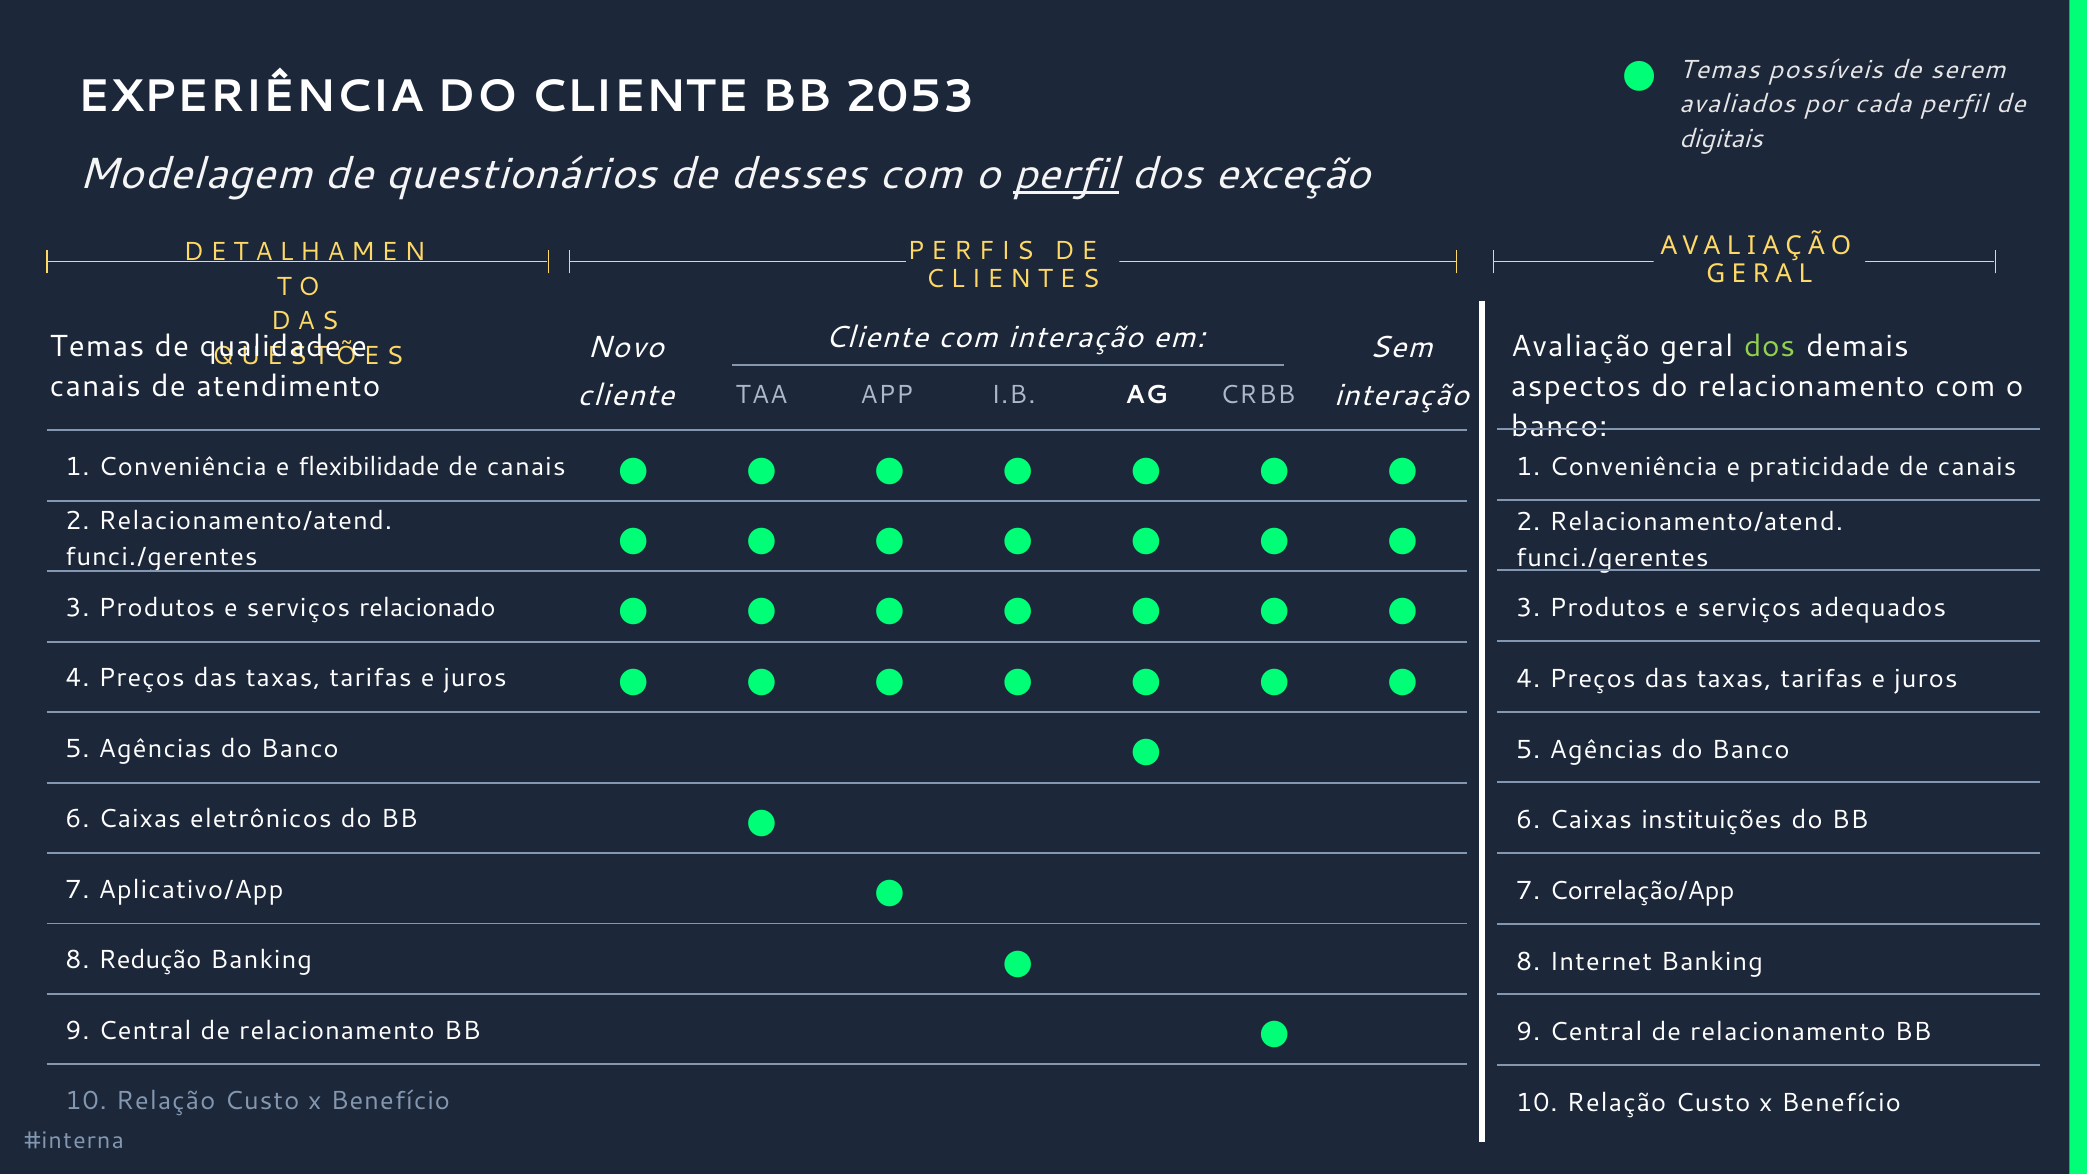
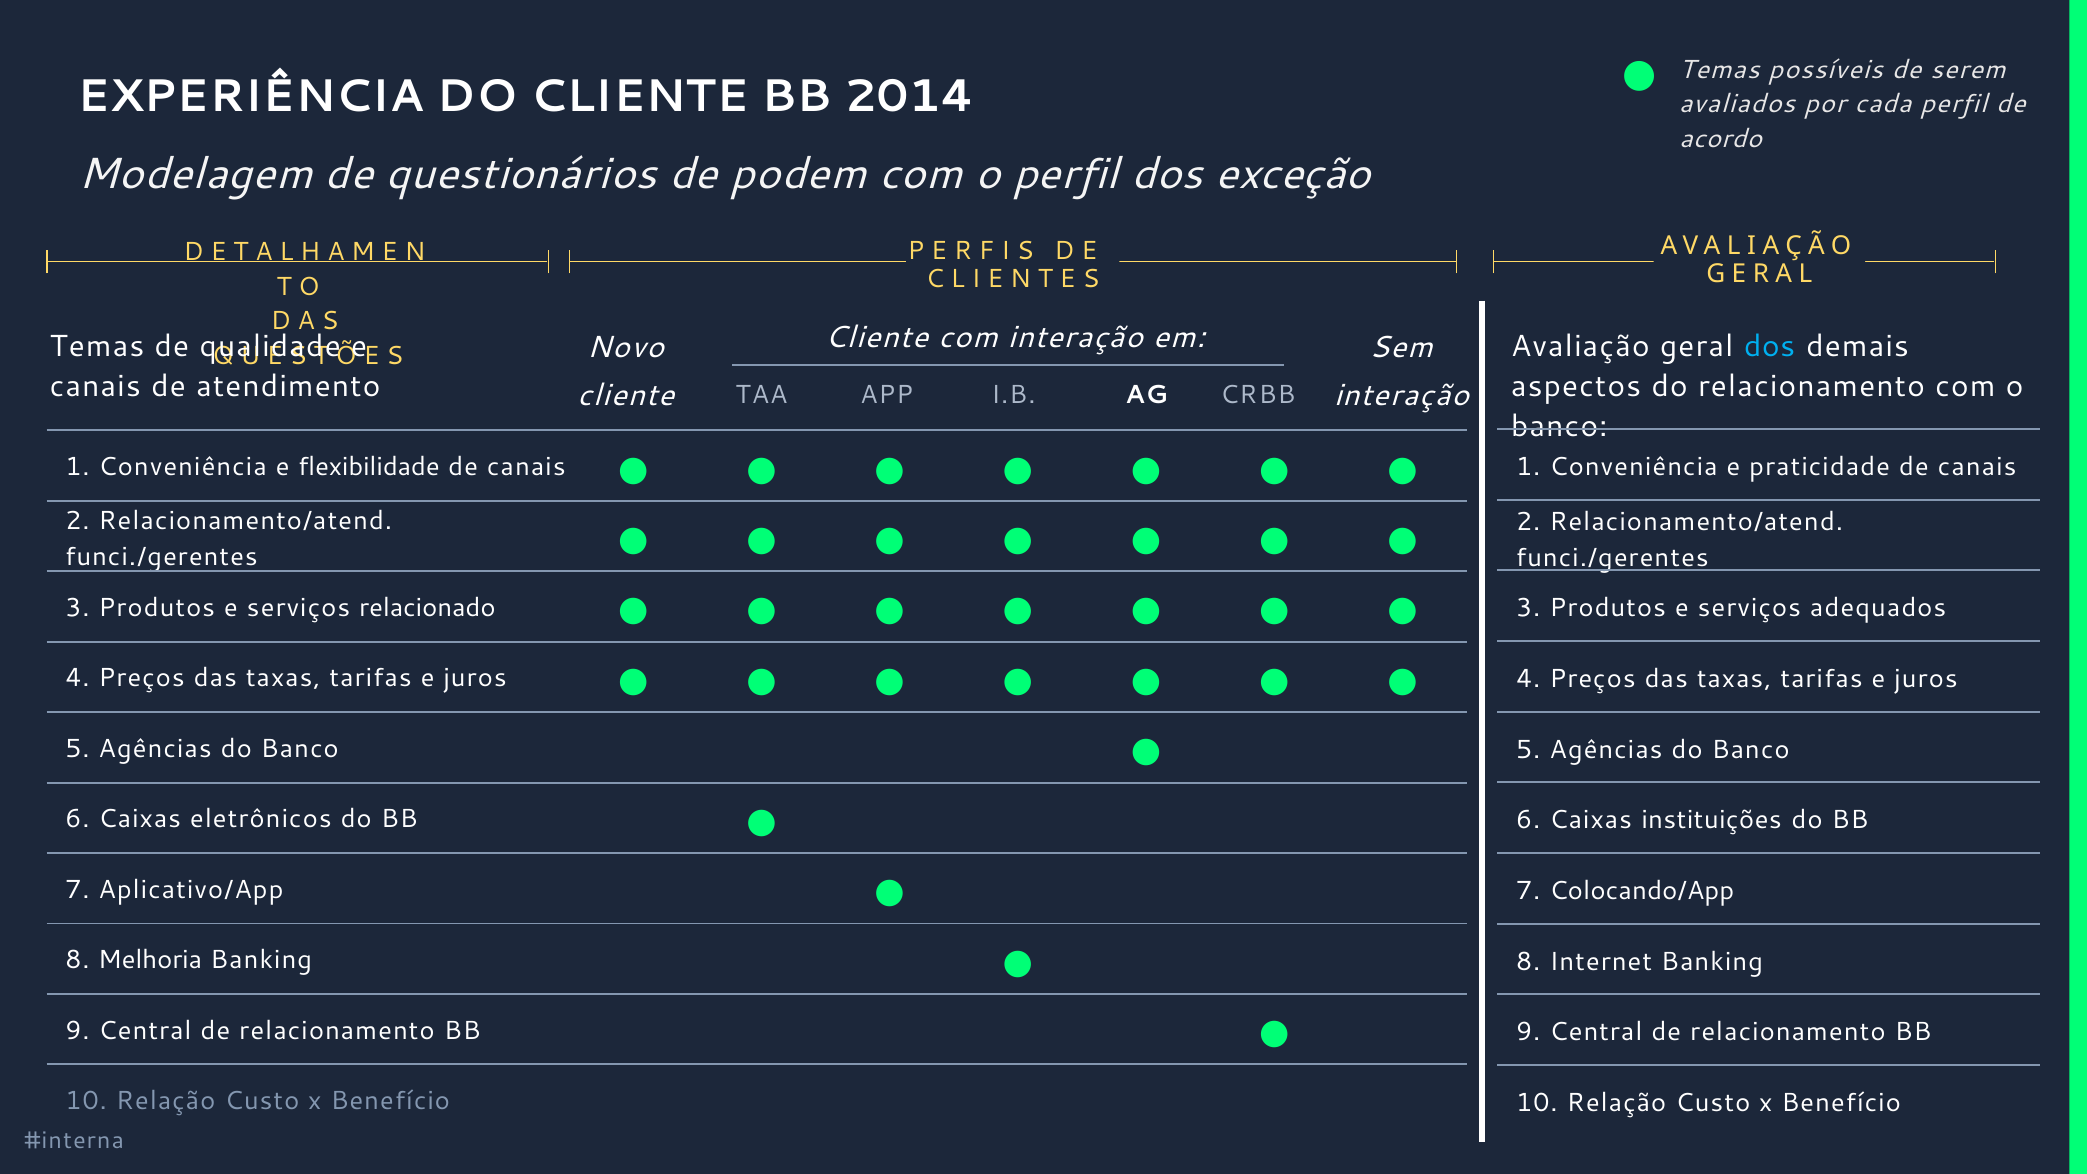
2053: 2053 -> 2014 (910, 96)
digitais: digitais -> acordo (1721, 138)
desses: desses -> podem (798, 174)
perfil underline: present -> none (1066, 174)
dos colour: light green -> light blue (1770, 346)
Correlação/App: Correlação/App -> Colocando/App (1642, 891)
Redução: Redução -> Melhoria (150, 960)
